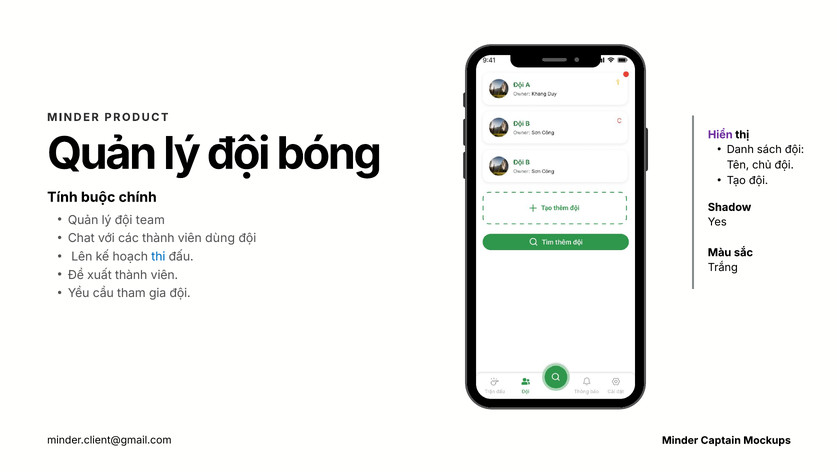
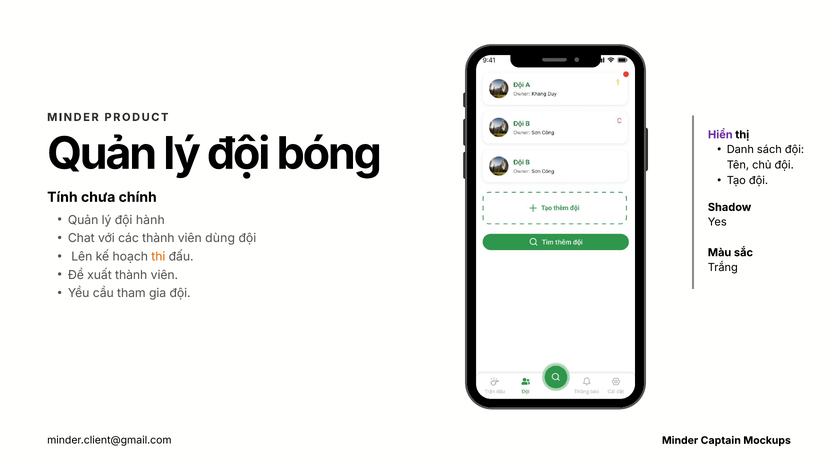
buộc: buộc -> chưa (98, 197)
team: team -> hành (150, 220)
thi colour: blue -> orange (158, 257)
